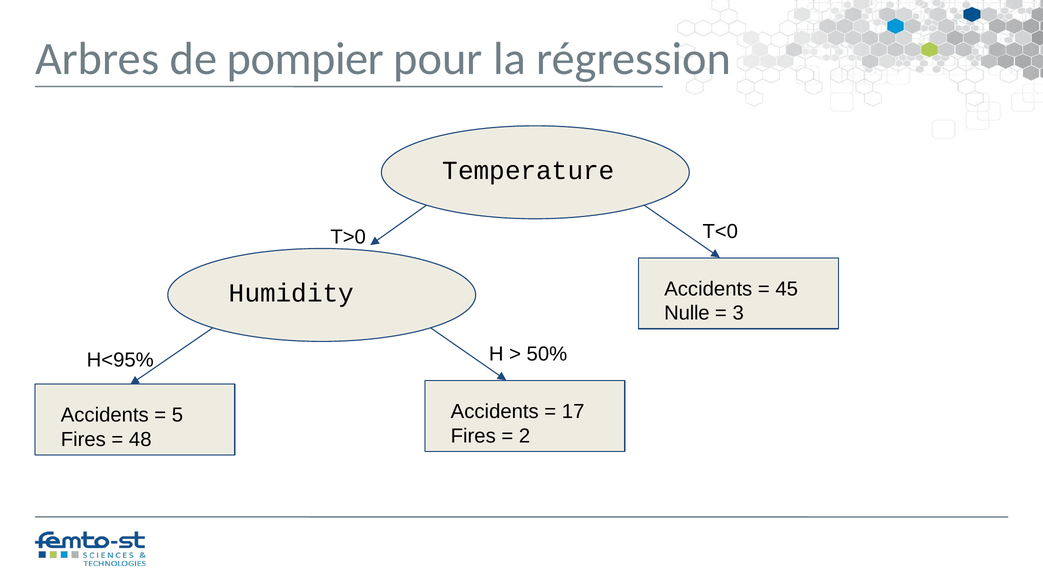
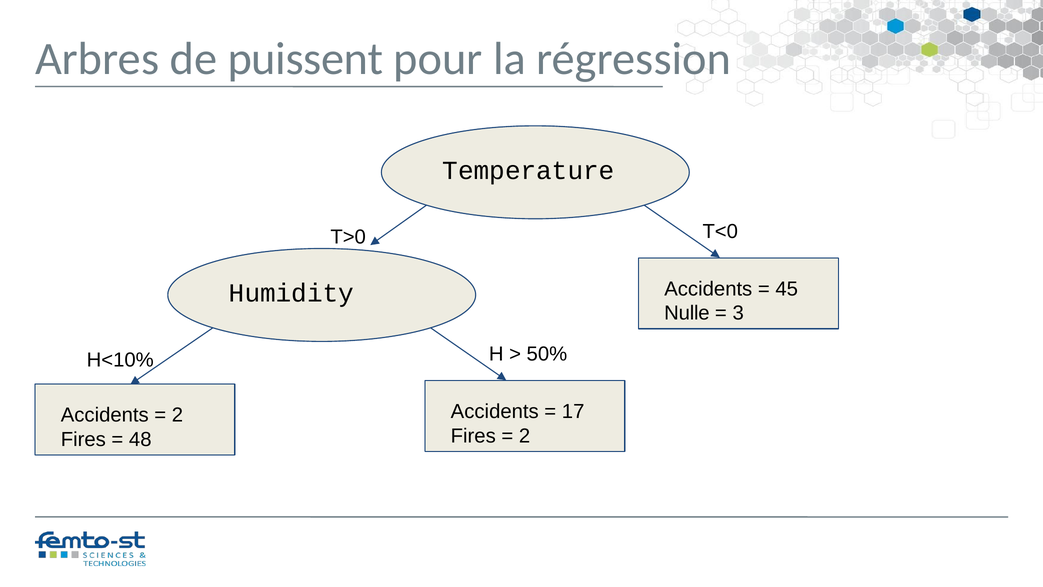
pompier: pompier -> puissent (305, 59)
H<95%: H<95% -> H<10% (120, 360)
5: 5 -> 2 (177, 415)
